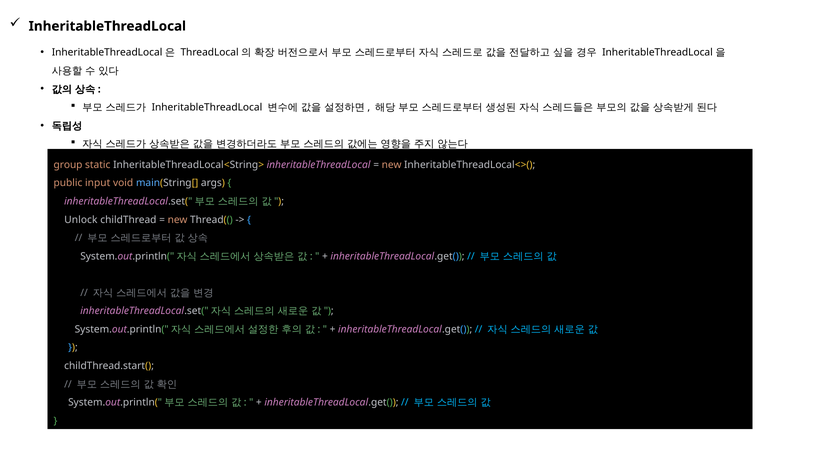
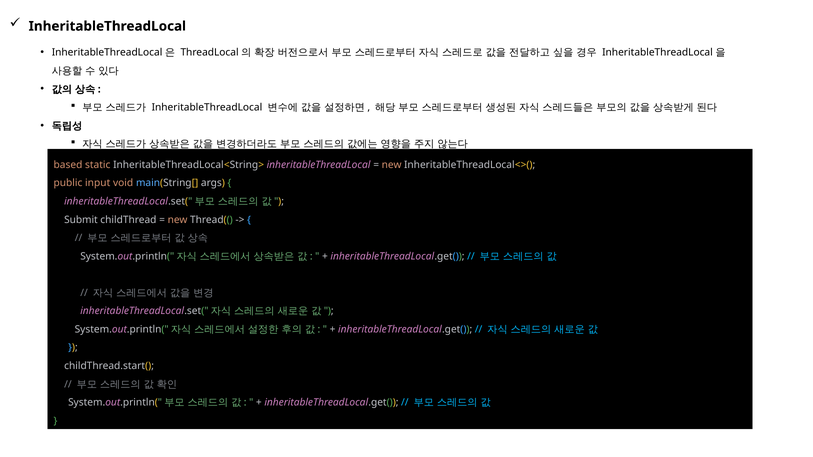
group: group -> based (68, 165)
Unlock: Unlock -> Submit (81, 220)
